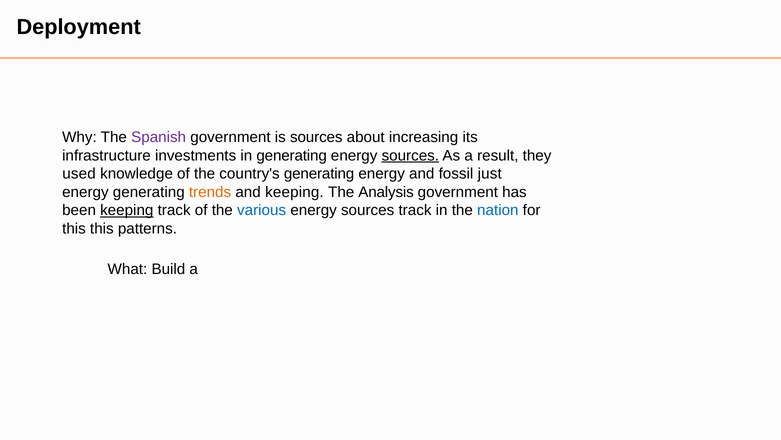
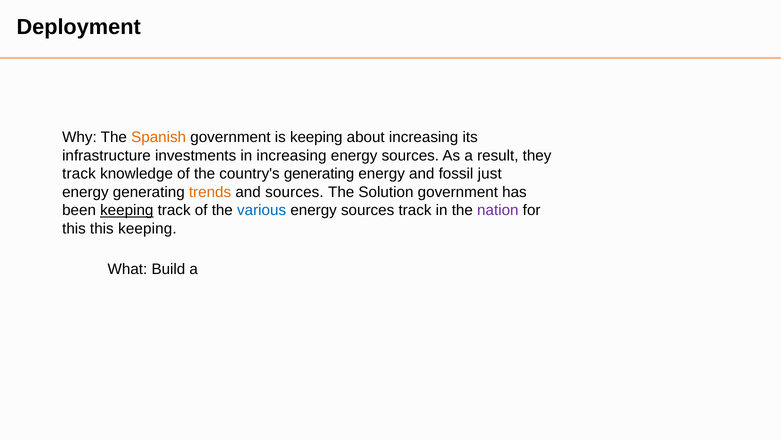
Spanish colour: purple -> orange (159, 137)
is sources: sources -> keeping (316, 137)
in generating: generating -> increasing (292, 155)
sources underline: present -> none (410, 155)
used: used -> track (79, 174)
and keeping: keeping -> sources (294, 192)
Analysis: Analysis -> Solution (386, 192)
nation colour: blue -> purple (498, 210)
this patterns: patterns -> keeping (147, 228)
